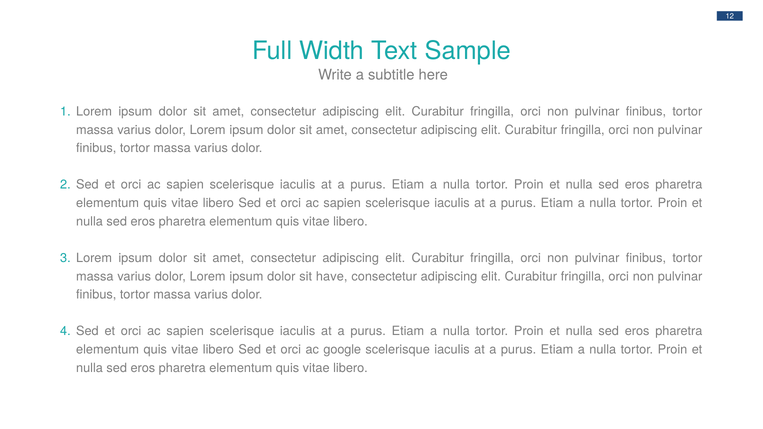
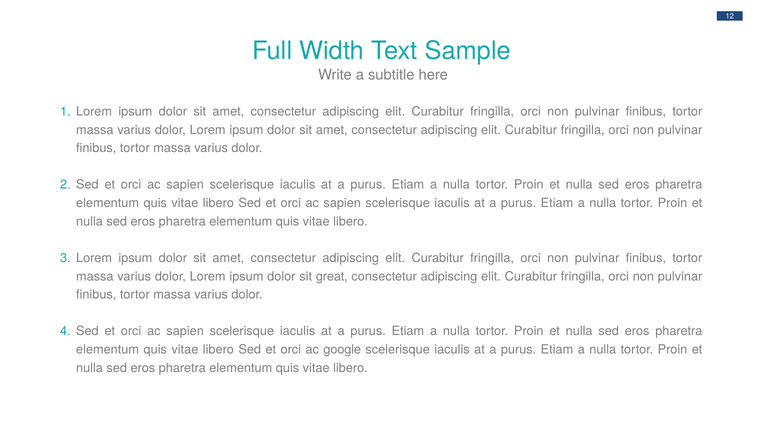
have: have -> great (332, 276)
